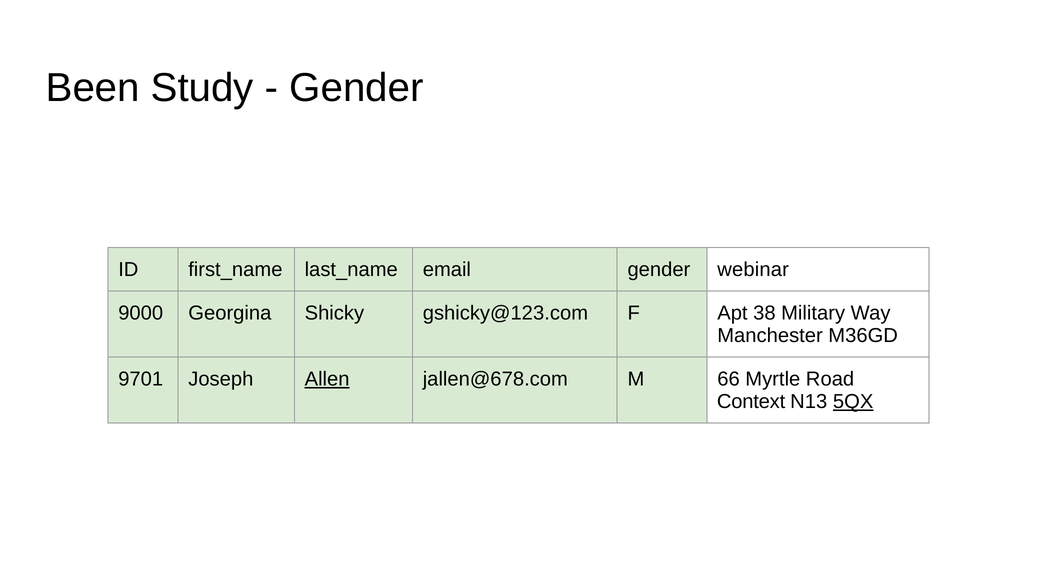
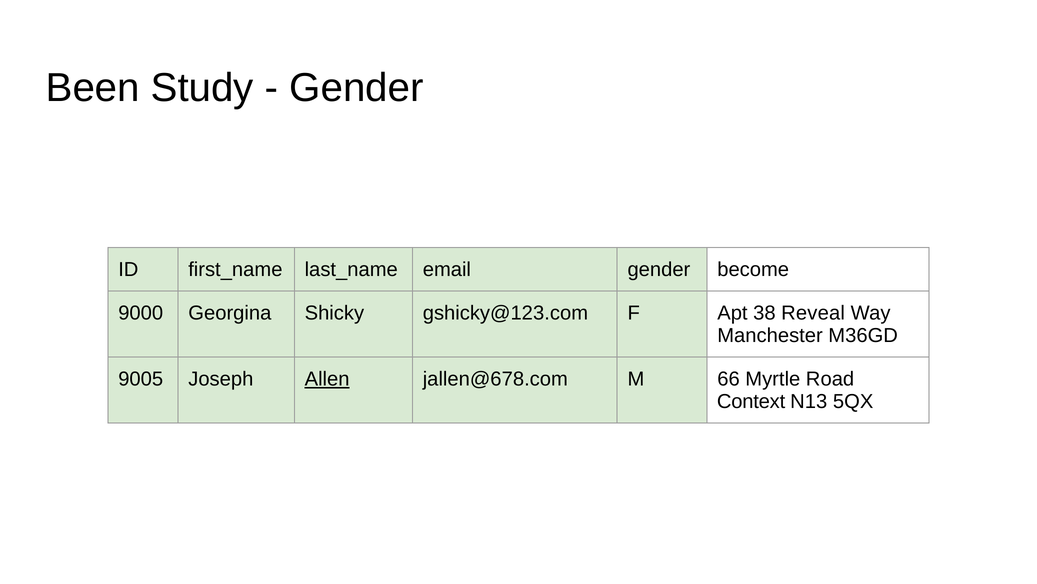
webinar: webinar -> become (753, 269)
Military: Military -> Reveal (813, 313)
9701: 9701 -> 9005 (141, 379)
5QX underline: present -> none (853, 401)
